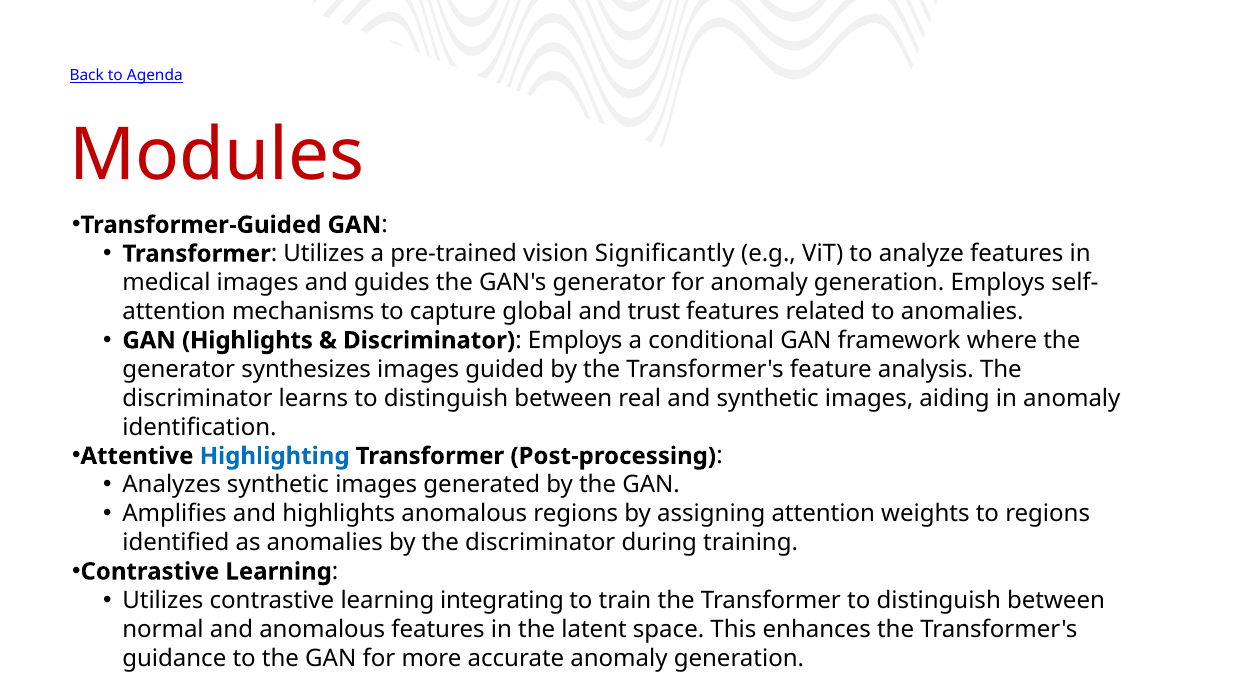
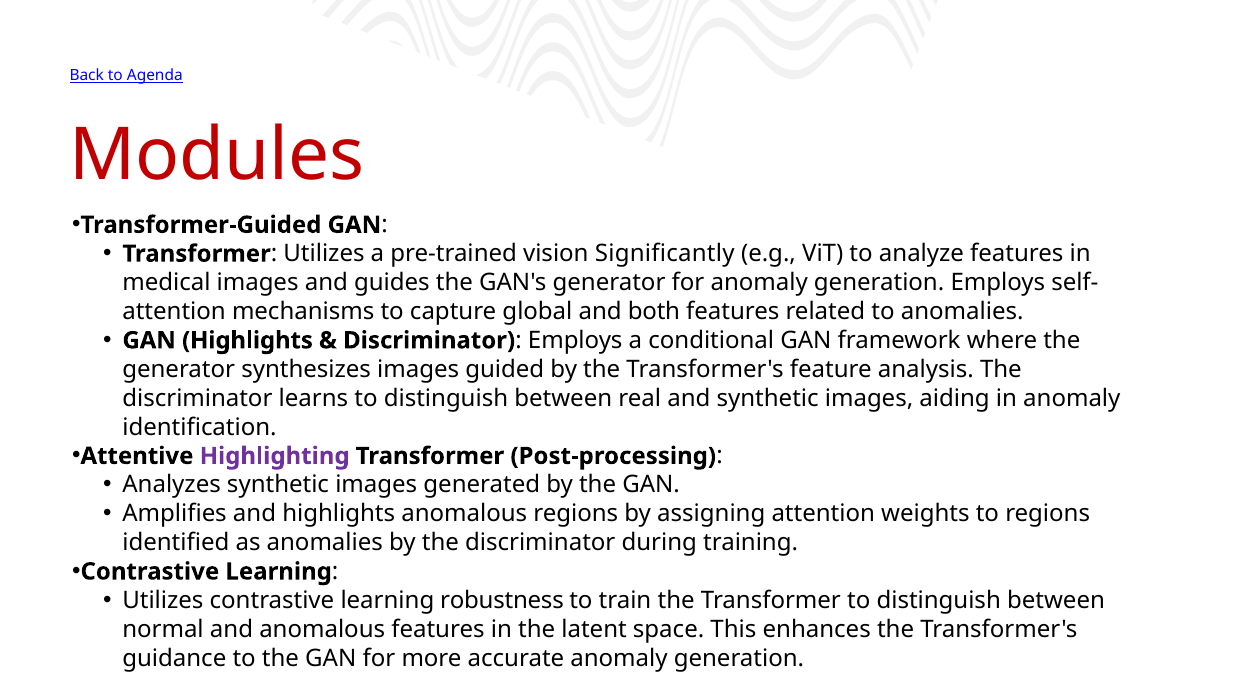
trust: trust -> both (654, 311)
Highlighting colour: blue -> purple (275, 456)
integrating: integrating -> robustness (502, 600)
